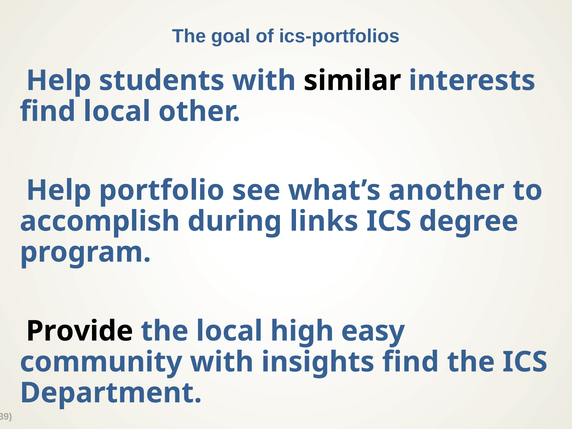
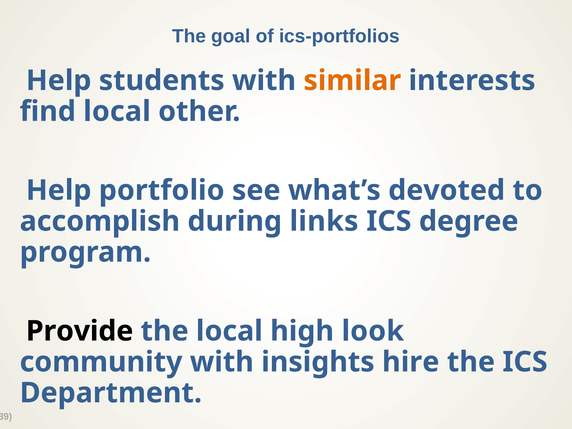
similar colour: black -> orange (352, 81)
another: another -> devoted (447, 190)
easy: easy -> look (373, 331)
insights find: find -> hire (411, 362)
